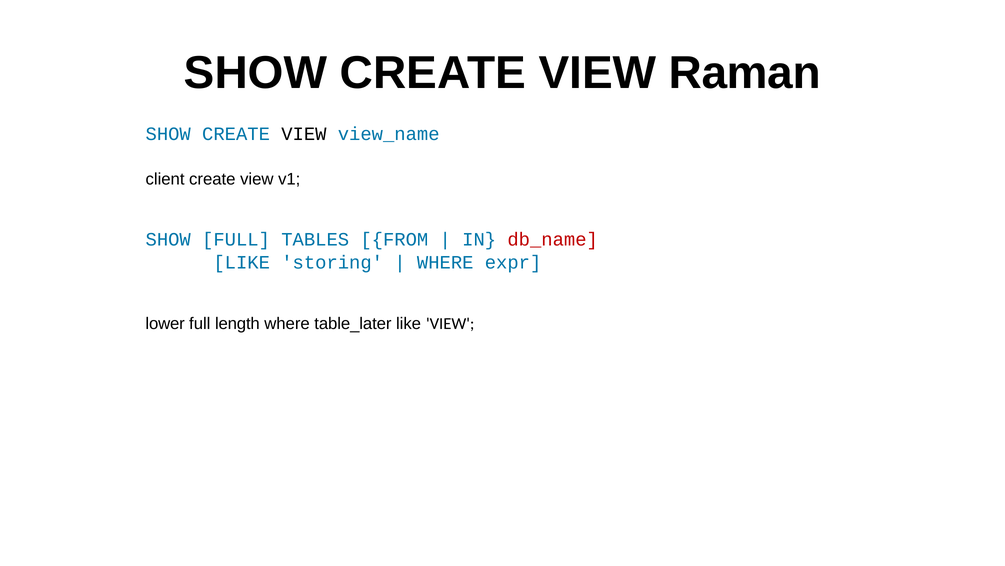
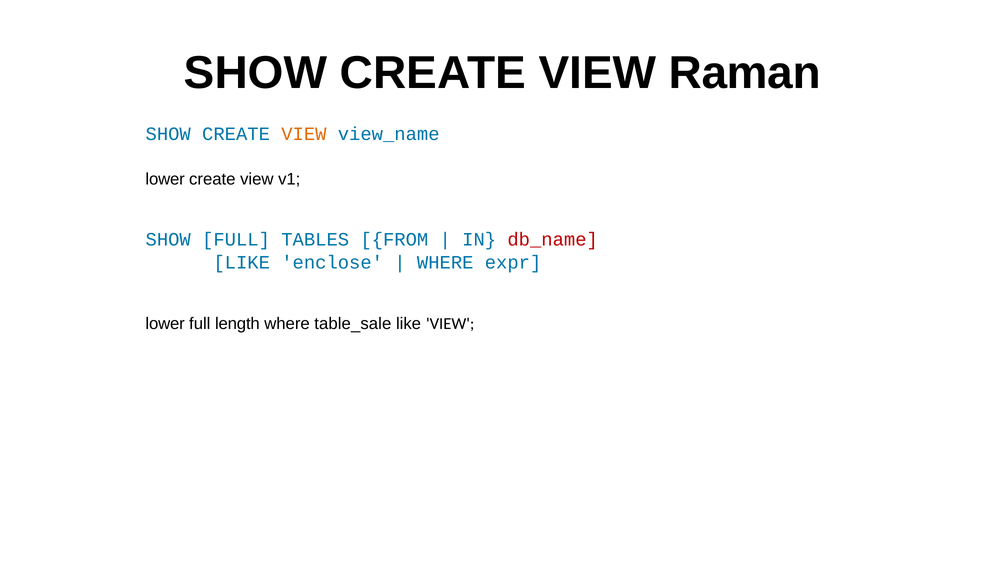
VIEW colour: black -> orange (304, 134)
client: client -> lower (165, 179)
storing: storing -> enclose (332, 262)
table_later: table_later -> table_sale (353, 324)
